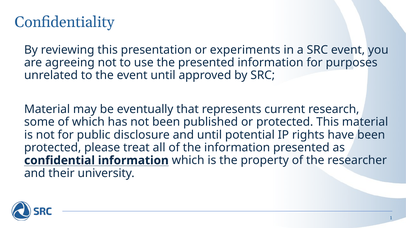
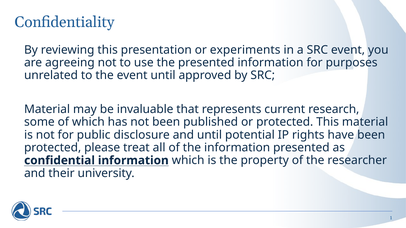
eventually: eventually -> invaluable (145, 109)
